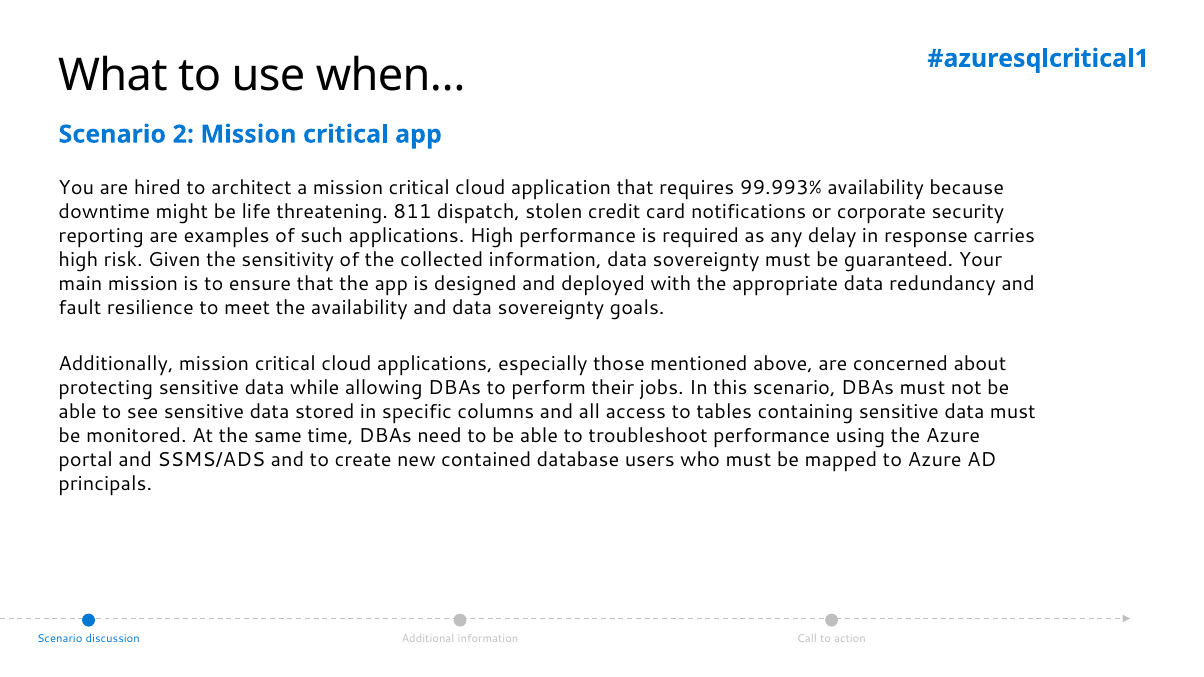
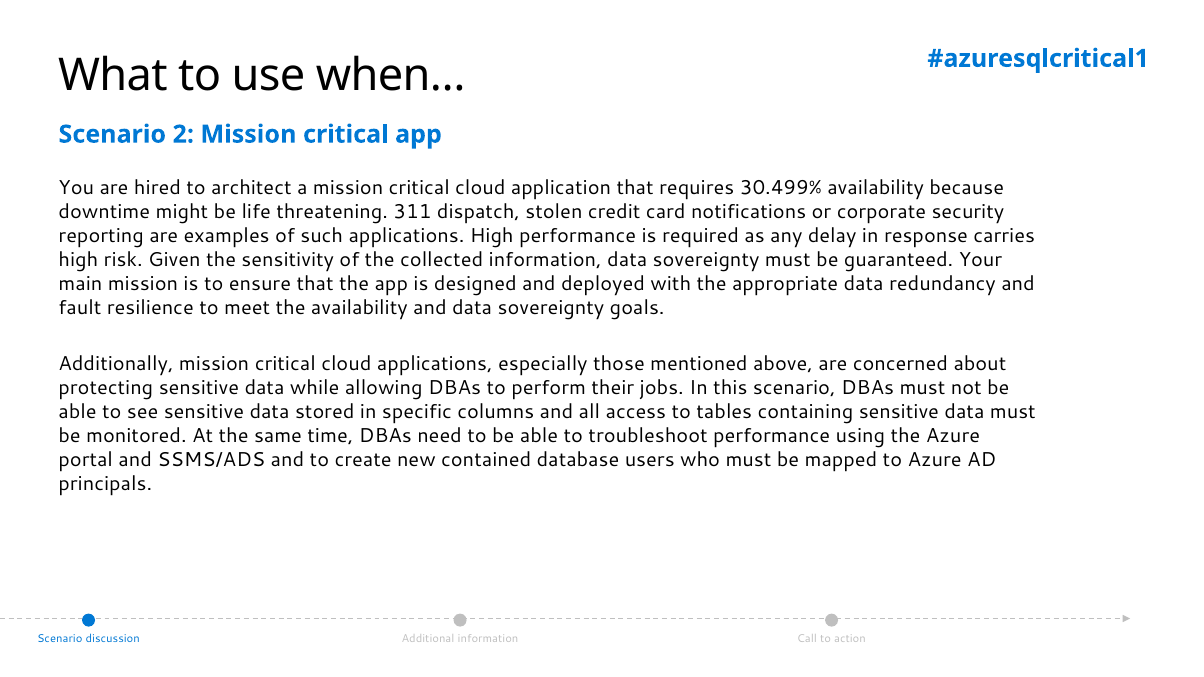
99.993%: 99.993% -> 30.499% (781, 188)
811: 811 -> 311 (412, 212)
